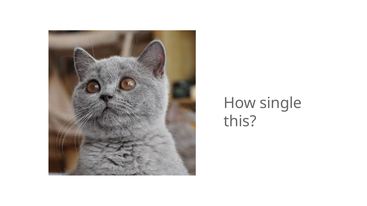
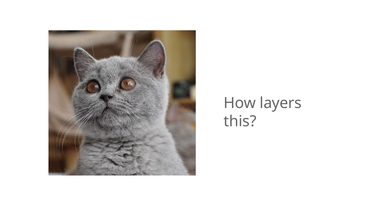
single: single -> layers (281, 103)
